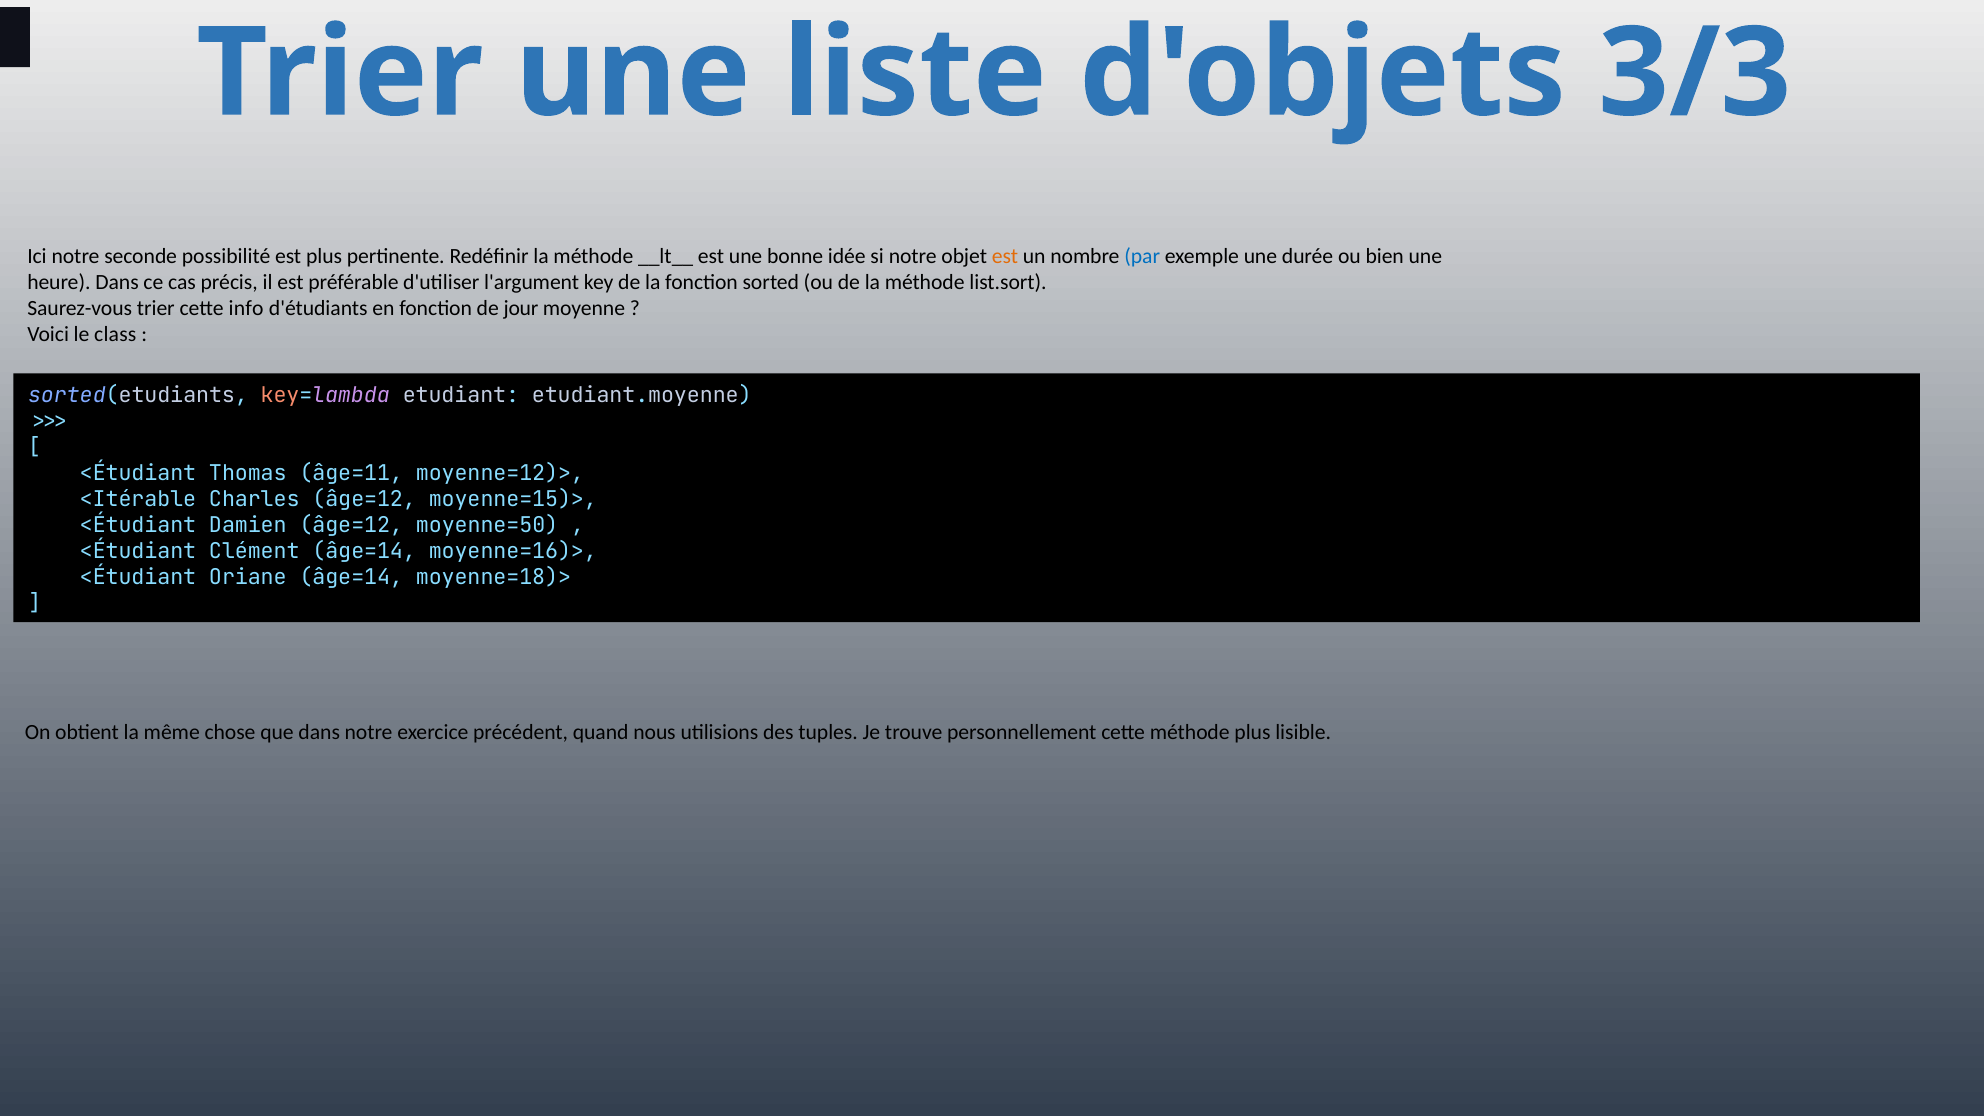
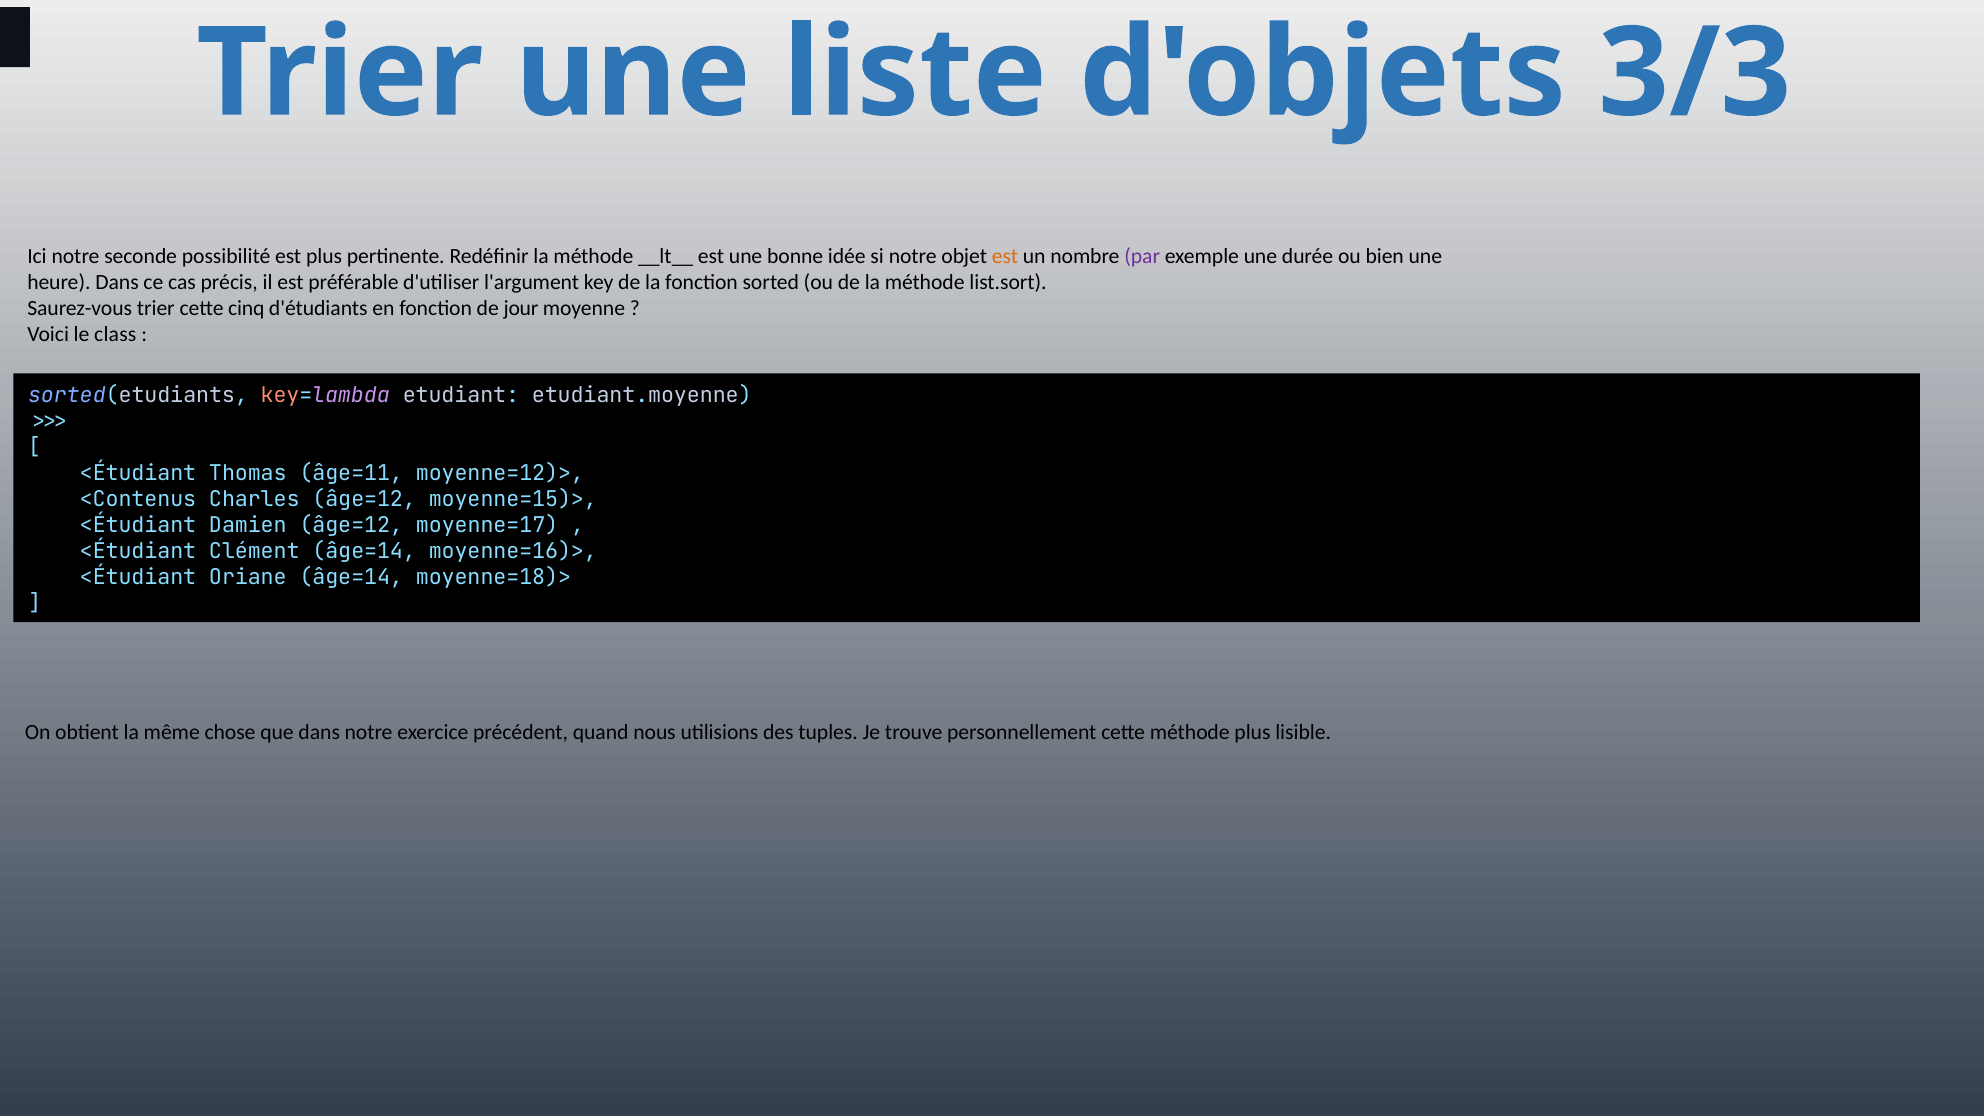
par colour: blue -> purple (1142, 256)
info: info -> cinq (246, 308)
<Itérable: <Itérable -> <Contenus (138, 499)
moyenne=50)>: moyenne=50)> -> moyenne=17)> (500, 525)
